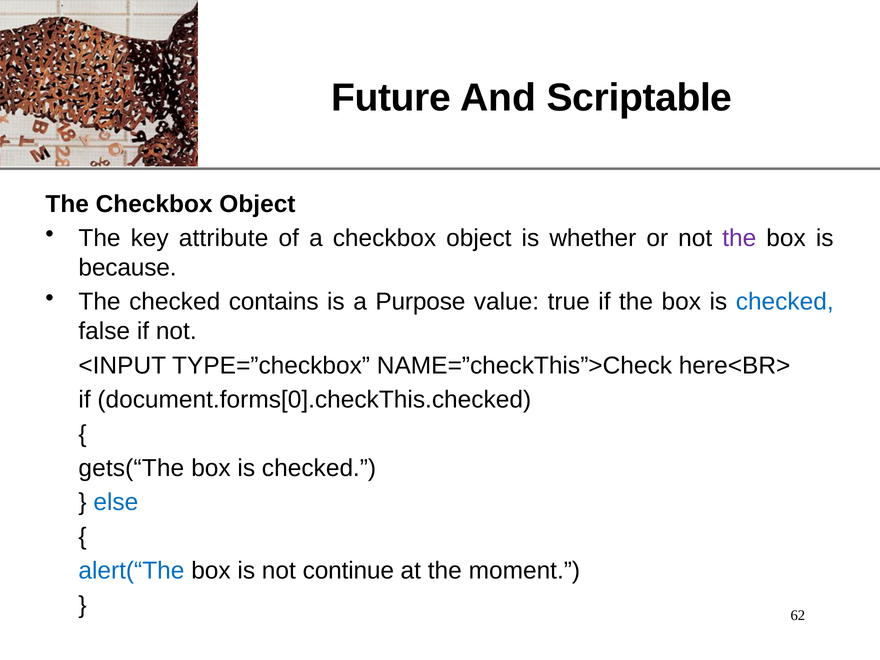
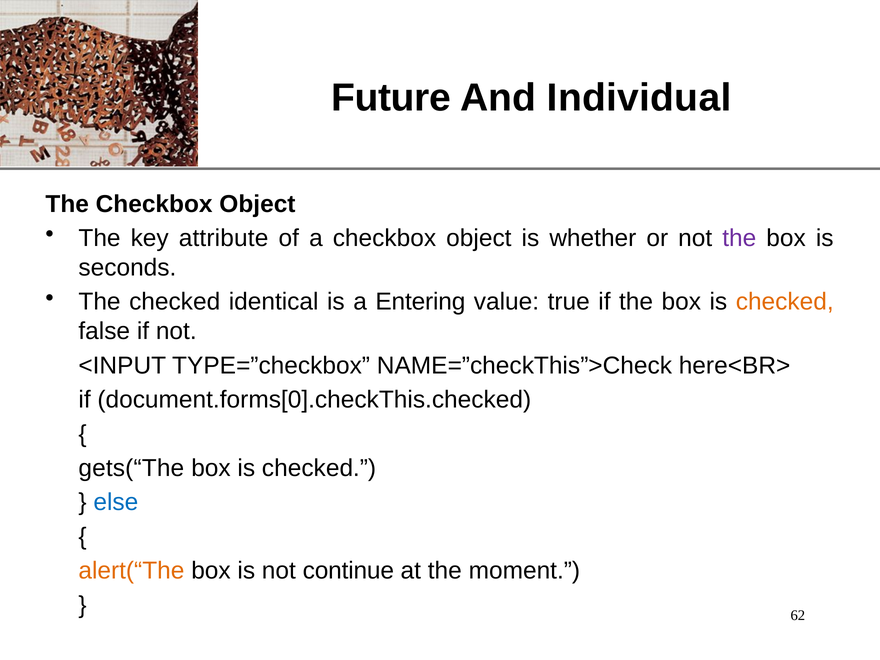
Scriptable: Scriptable -> Individual (639, 98)
because: because -> seconds (127, 268)
contains: contains -> identical (274, 302)
Purpose: Purpose -> Entering (420, 302)
checked colour: blue -> orange (785, 302)
alert(“The colour: blue -> orange (131, 571)
